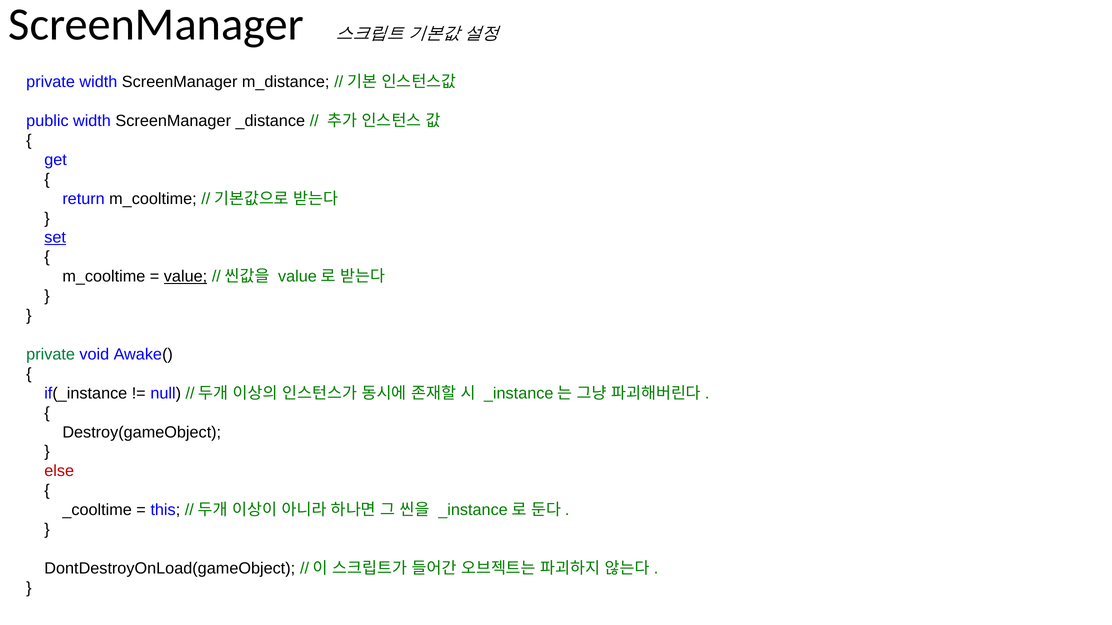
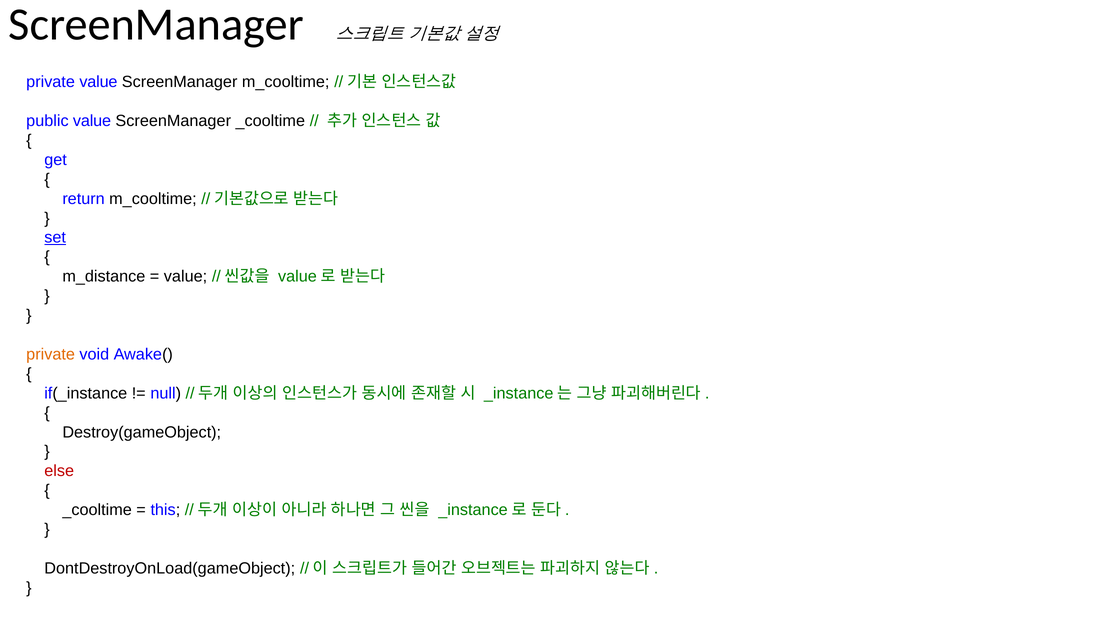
private width: width -> value (98, 82)
ScreenManager m_distance: m_distance -> m_cooltime (286, 82)
public width: width -> value (92, 121)
ScreenManager _distance: _distance -> _cooltime (270, 121)
m_cooltime: m_cooltime -> m_distance (104, 277)
value underline: present -> none (186, 277)
private colour: green -> orange (51, 355)
